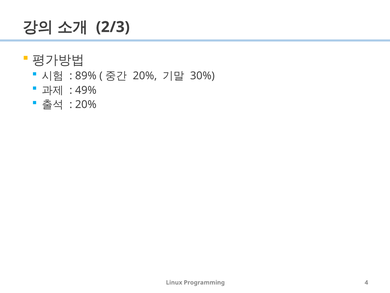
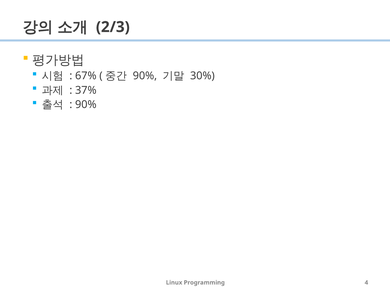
89%: 89% -> 67% (86, 76)
20%: 20% -> 90% (145, 76)
49%: 49% -> 37% (86, 90)
20%: 20% -> 90% (86, 104)
